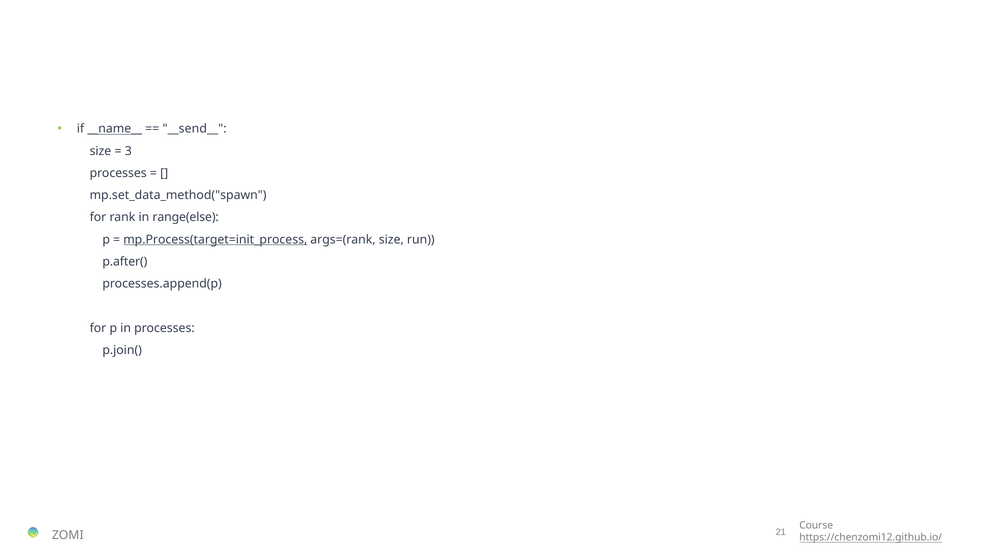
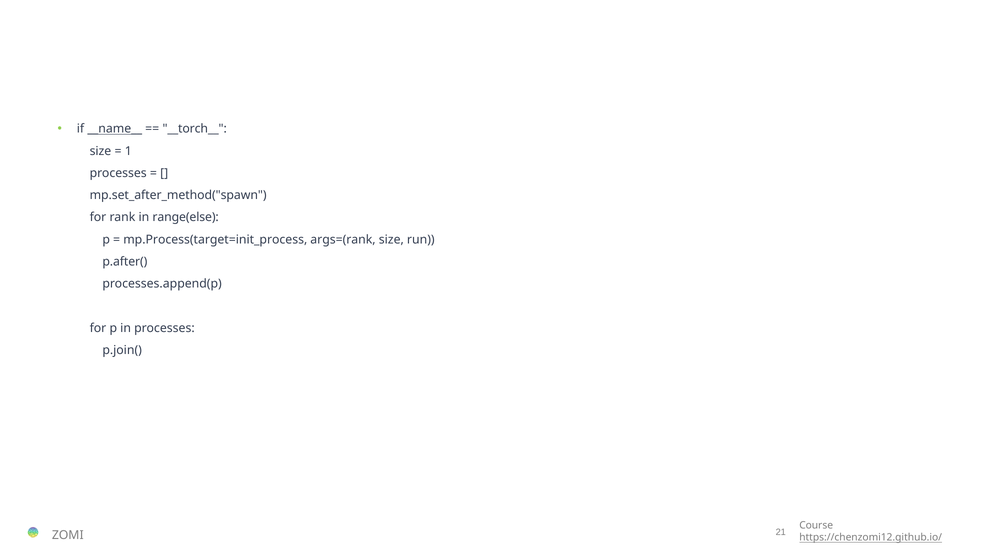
__send__: __send__ -> __torch__ (195, 129)
3: 3 -> 1 (128, 151)
mp.set_data_method("spawn: mp.set_data_method("spawn -> mp.set_after_method("spawn (178, 195)
mp.Process(target=init_process underline: present -> none (215, 240)
